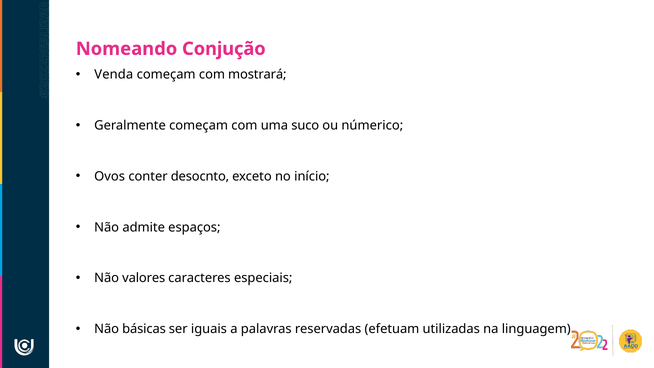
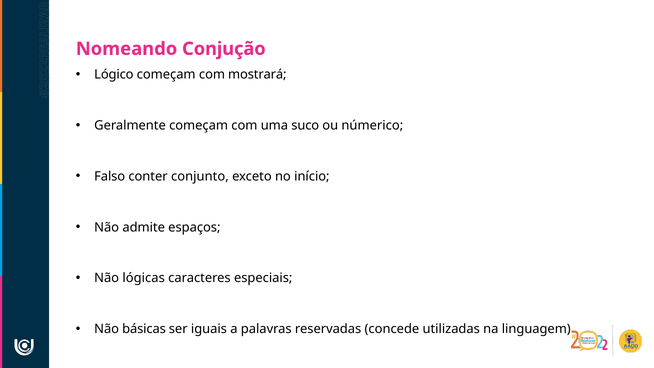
Venda: Venda -> Lógico (114, 75)
Ovos: Ovos -> Falso (110, 176)
desocnto: desocnto -> conjunto (200, 176)
valores: valores -> lógicas (144, 278)
efetuam: efetuam -> concede (392, 329)
